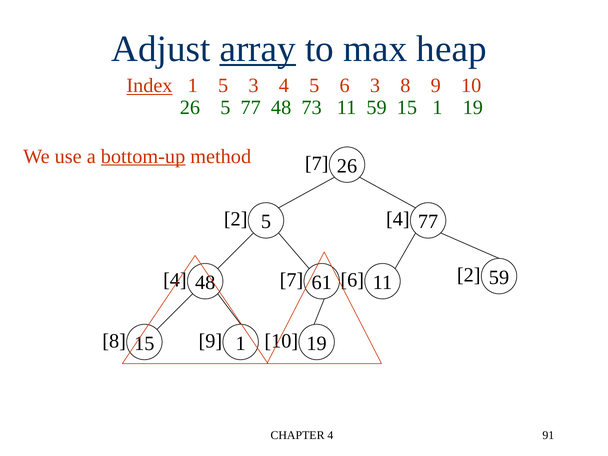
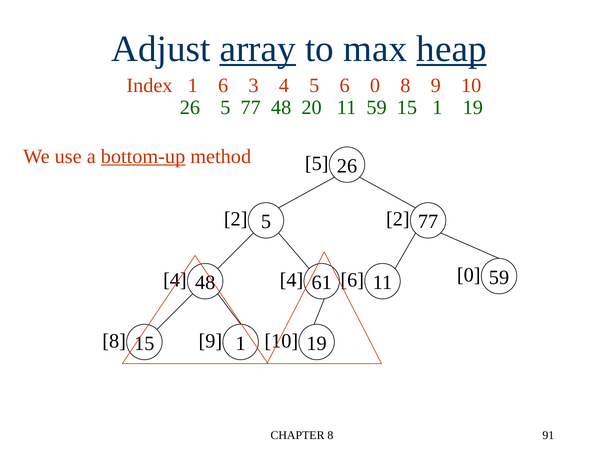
heap underline: none -> present (452, 49)
Index underline: present -> none (149, 86)
1 5: 5 -> 6 (223, 86)
6 3: 3 -> 0 (375, 86)
73: 73 -> 20 (312, 108)
7: 7 -> 5 (317, 163)
4: 4 -> 2 (398, 219)
2: 2 -> 0 (469, 275)
7: 7 -> 4 (291, 280)
CHAPTER 4: 4 -> 8 (330, 435)
